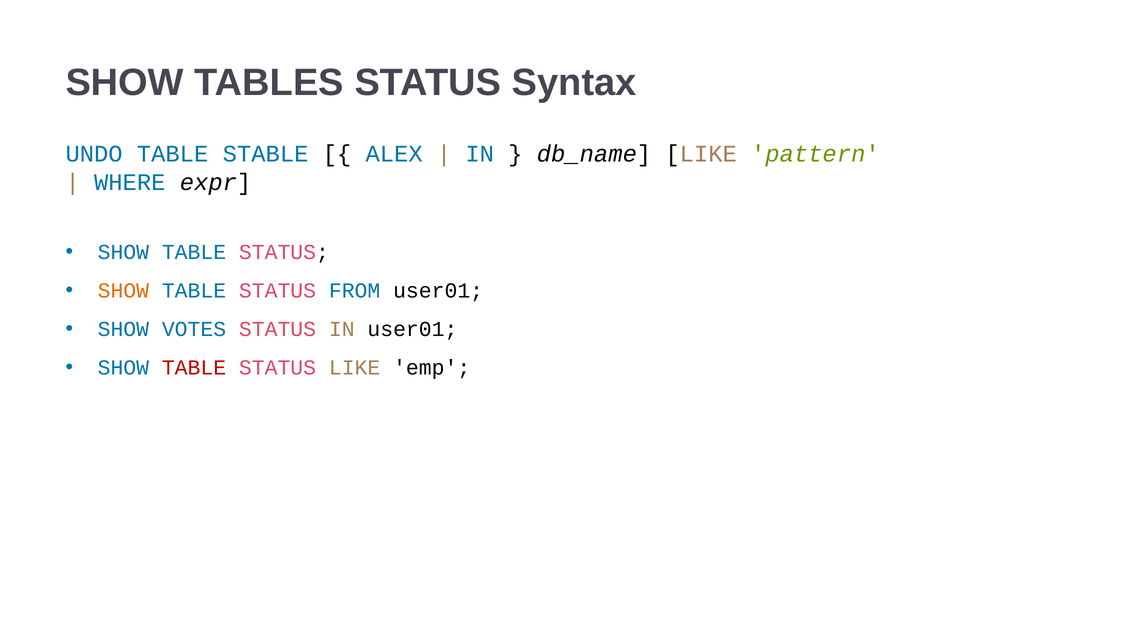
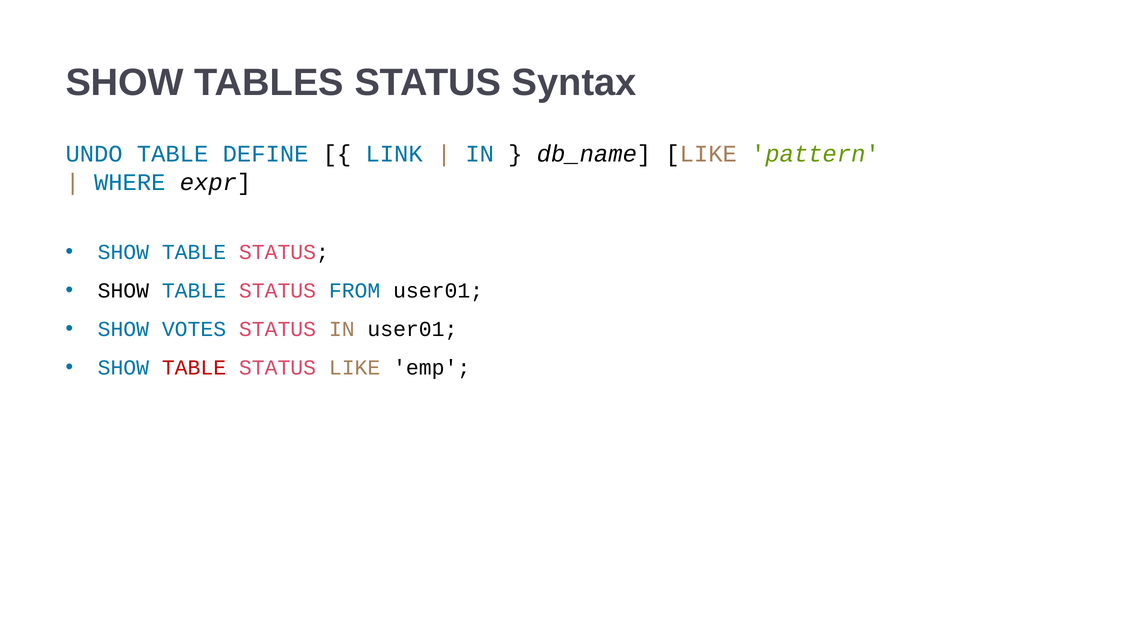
STABLE: STABLE -> DEFINE (266, 154)
ALEX: ALEX -> LINK (394, 154)
SHOW colour: orange -> black (123, 291)
